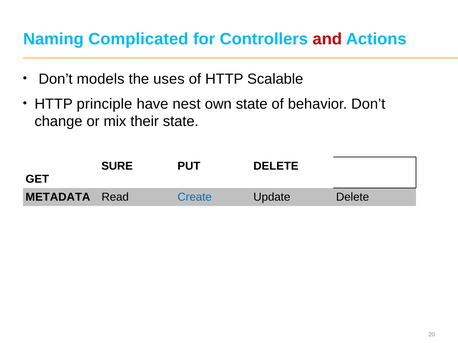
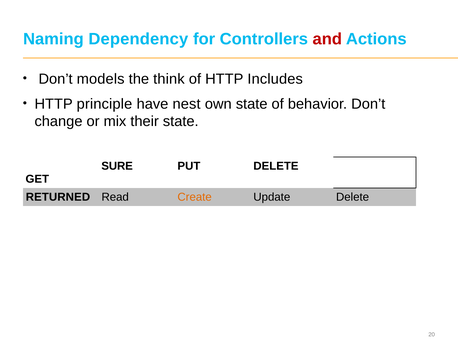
Complicated: Complicated -> Dependency (138, 39)
uses: uses -> think (169, 79)
Scalable: Scalable -> Includes (275, 79)
METADATA: METADATA -> RETURNED (58, 197)
Create colour: blue -> orange (195, 197)
